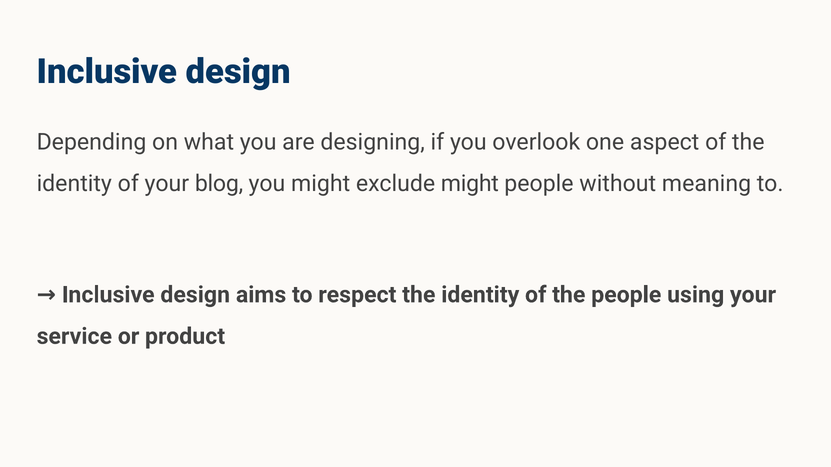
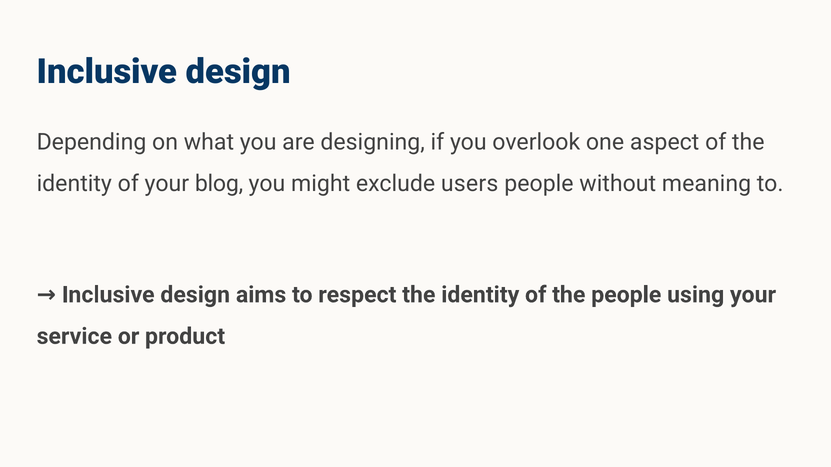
exclude might: might -> users (470, 184)
